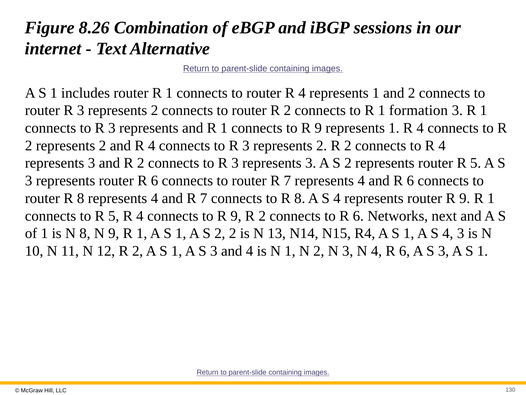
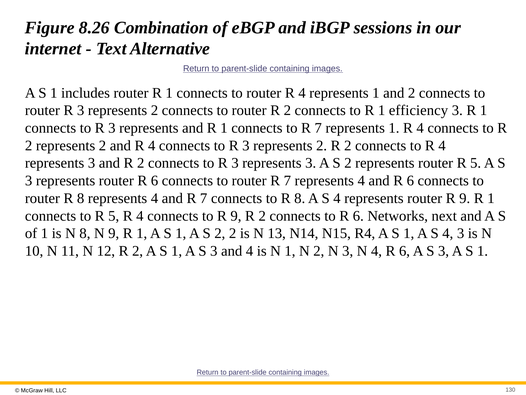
formation: formation -> efficiency (418, 110)
9: 9 -> 7 (318, 128)
